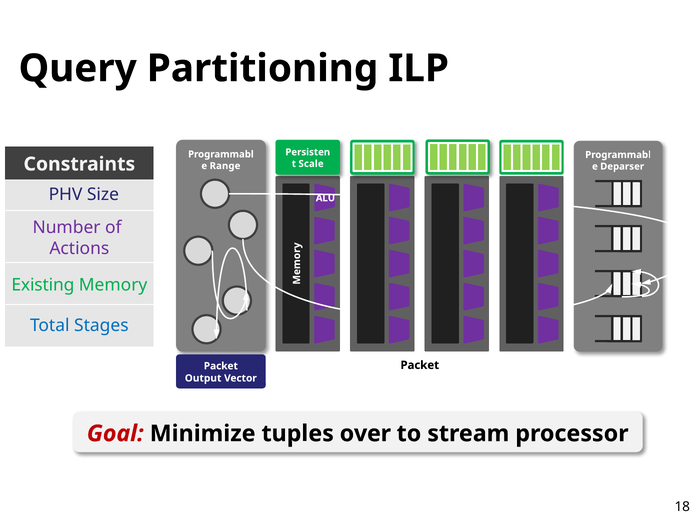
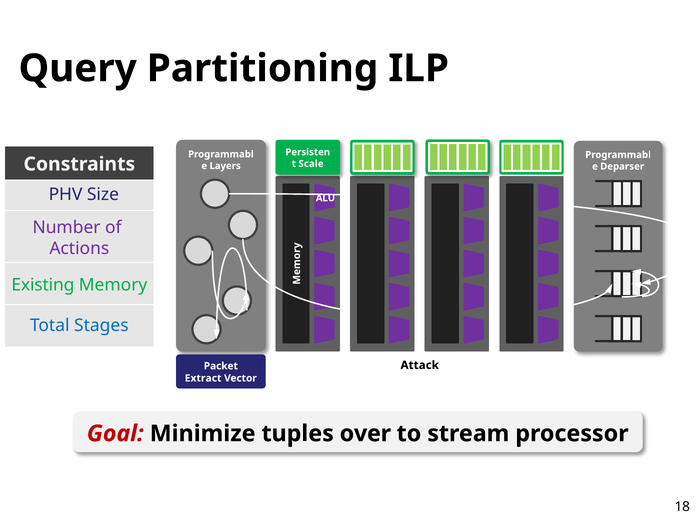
Range: Range -> Layers (225, 166)
Packet: Packet -> Attack (420, 365)
Output: Output -> Extract (203, 378)
